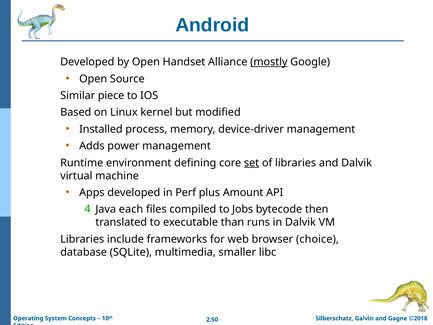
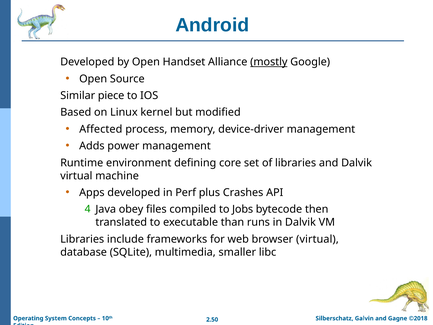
Installed: Installed -> Affected (101, 129)
set underline: present -> none (252, 163)
Amount: Amount -> Crashes (243, 192)
each: each -> obey (131, 209)
browser choice: choice -> virtual (317, 239)
